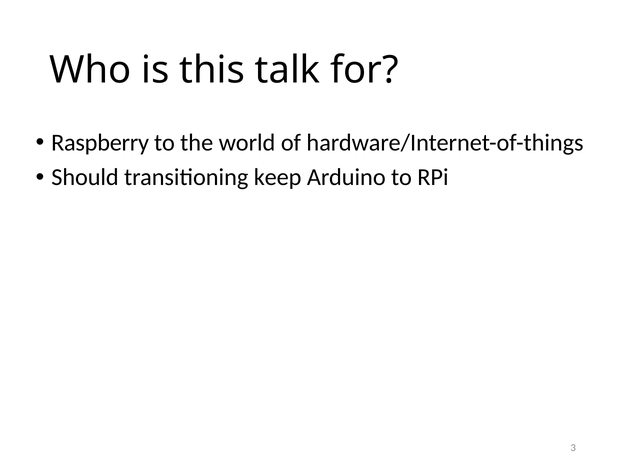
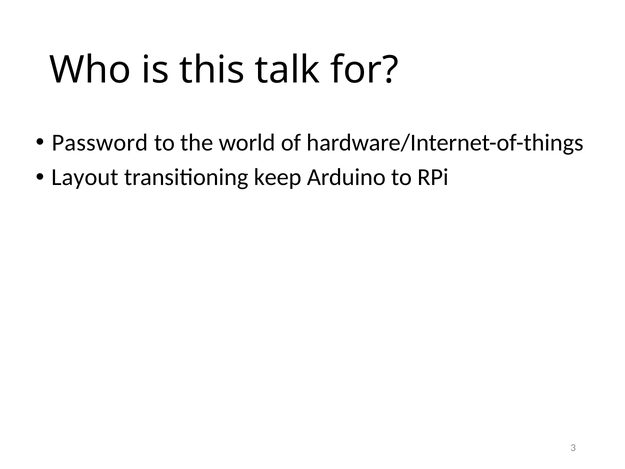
Raspberry: Raspberry -> Password (100, 142)
Should: Should -> Layout (85, 177)
